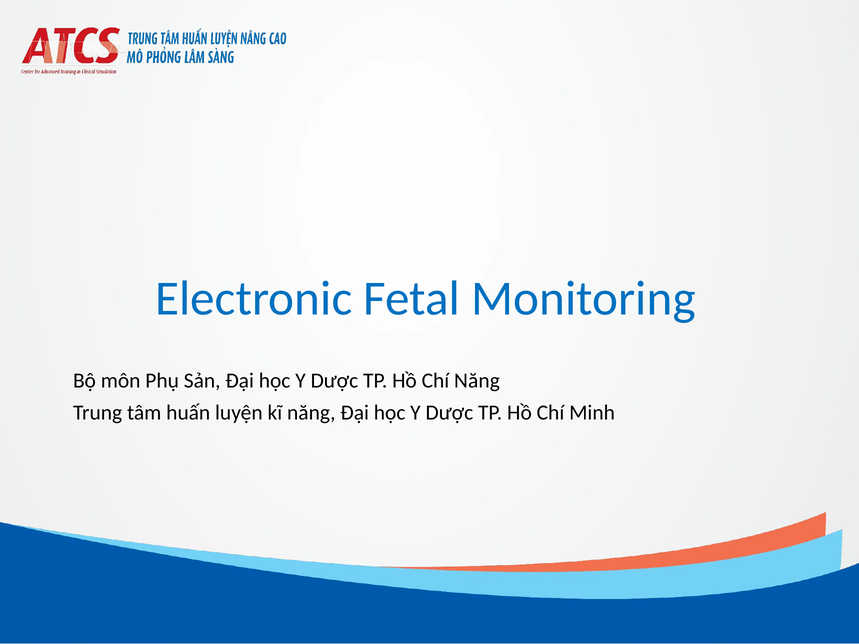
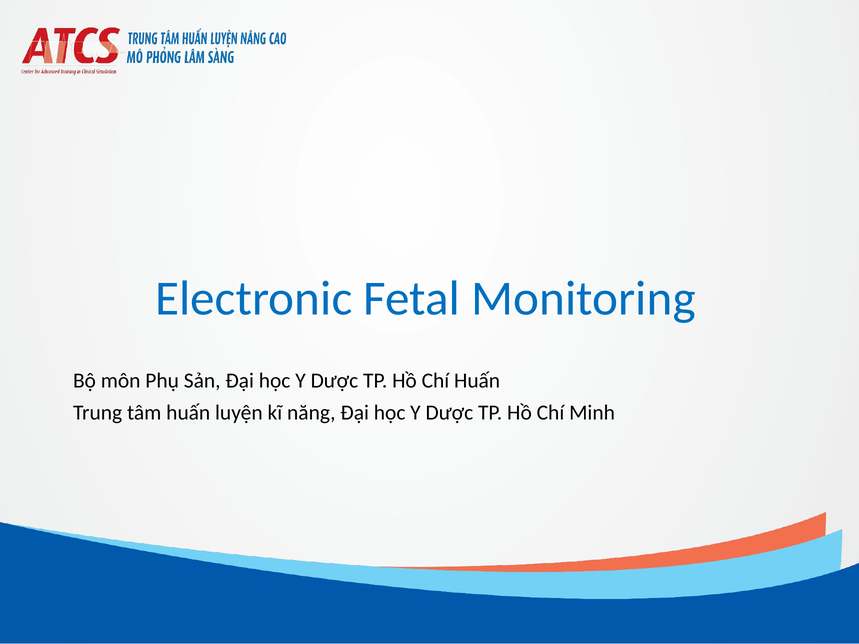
Chí Năng: Năng -> Huấn (477, 381)
